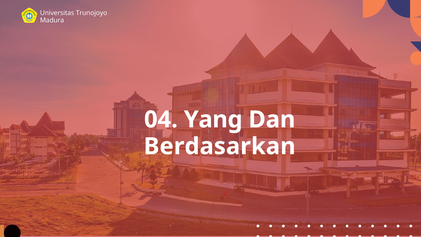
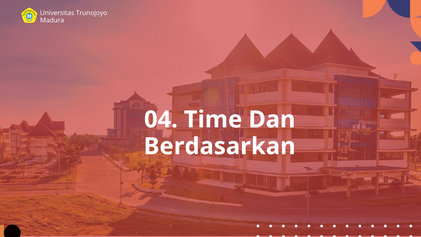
Yang: Yang -> Time (213, 119)
